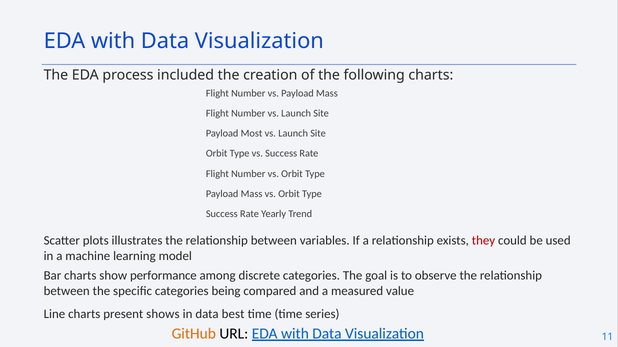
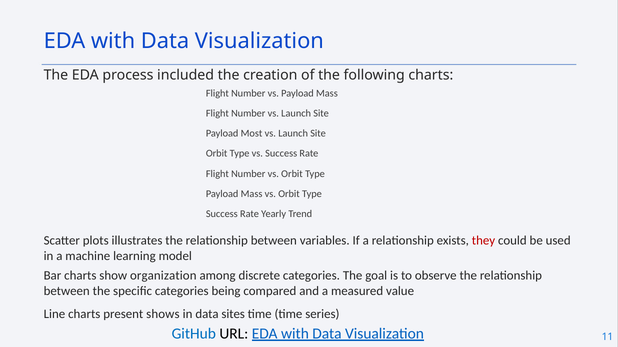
performance: performance -> organization (163, 276)
best: best -> sites (233, 315)
GitHub colour: orange -> blue (194, 334)
